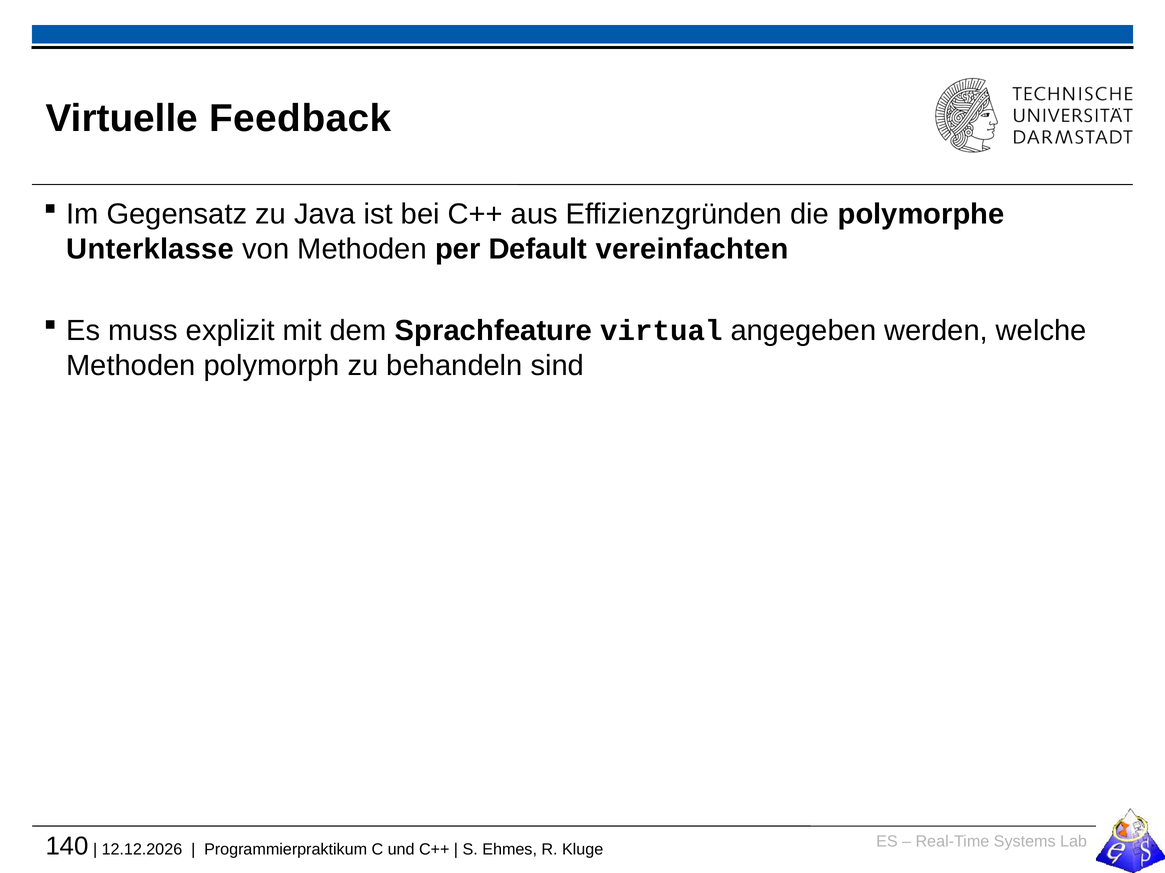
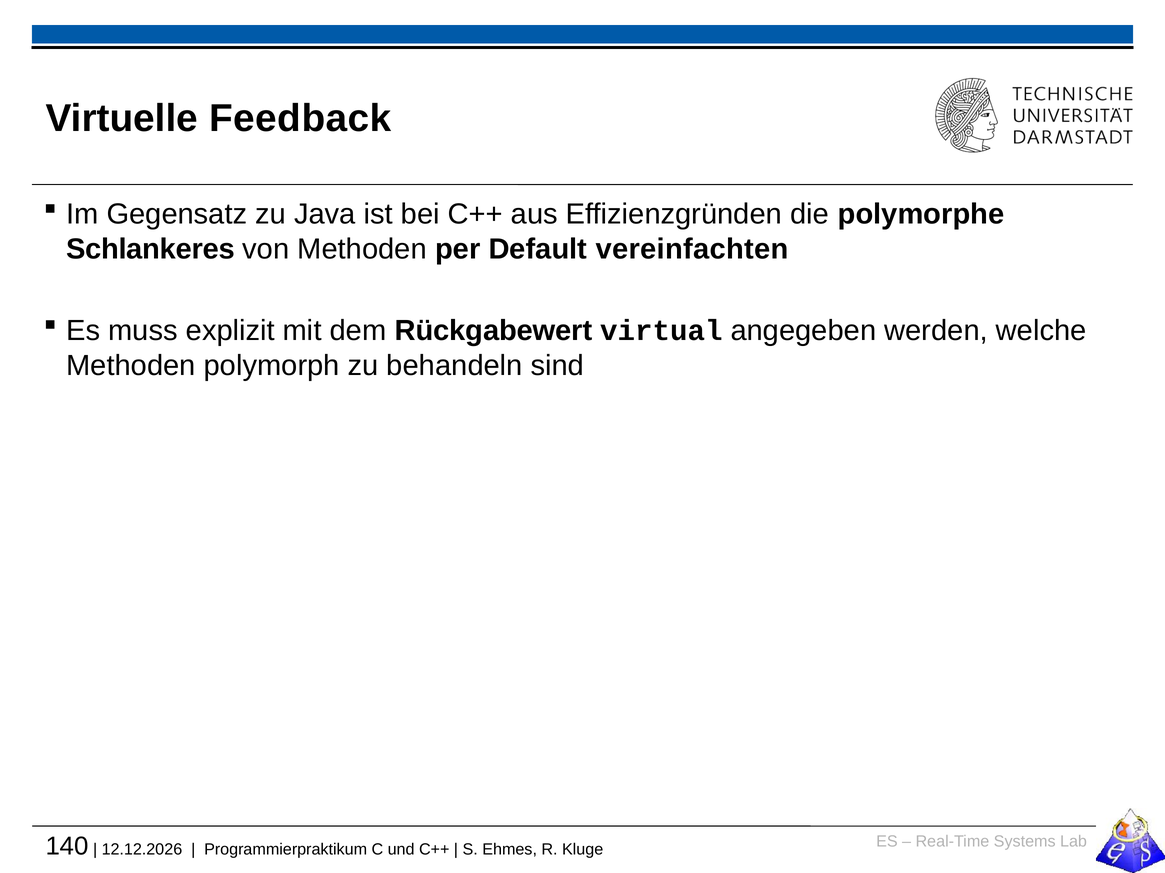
Unterklasse: Unterklasse -> Schlankeres (150, 249)
Sprachfeature: Sprachfeature -> Rückgabewert (494, 331)
